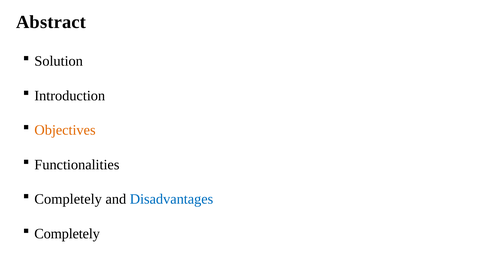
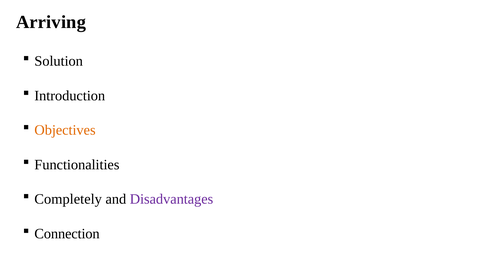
Abstract: Abstract -> Arriving (51, 22)
Disadvantages colour: blue -> purple (171, 199)
Completely: Completely -> Connection (67, 233)
